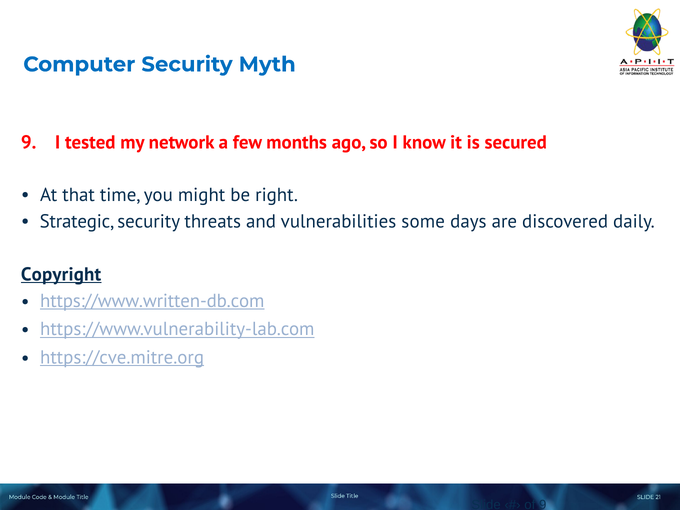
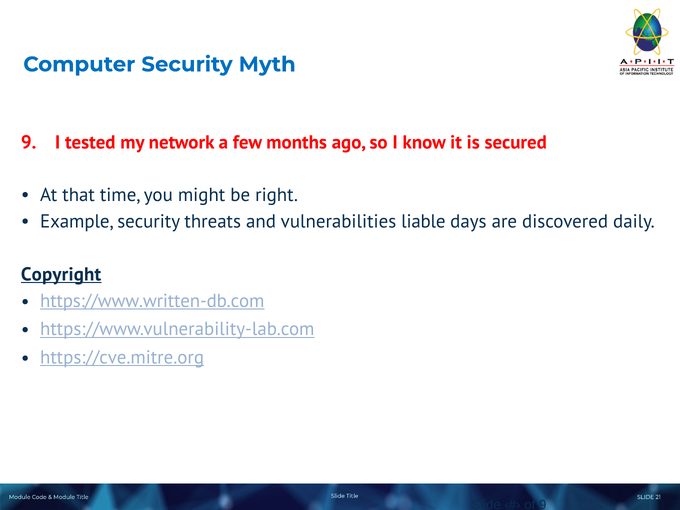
Strategic: Strategic -> Example (77, 222)
some: some -> liable (423, 222)
